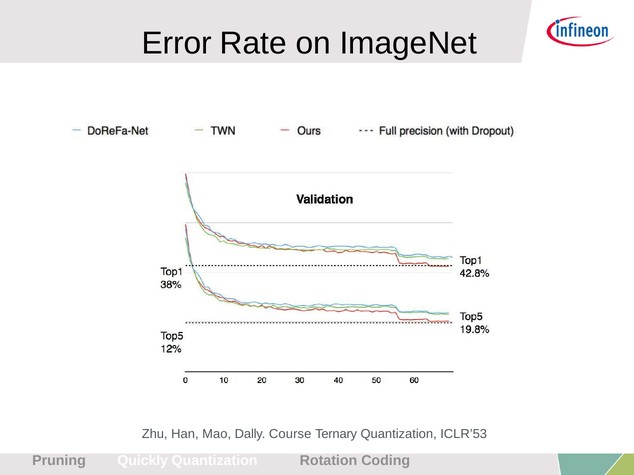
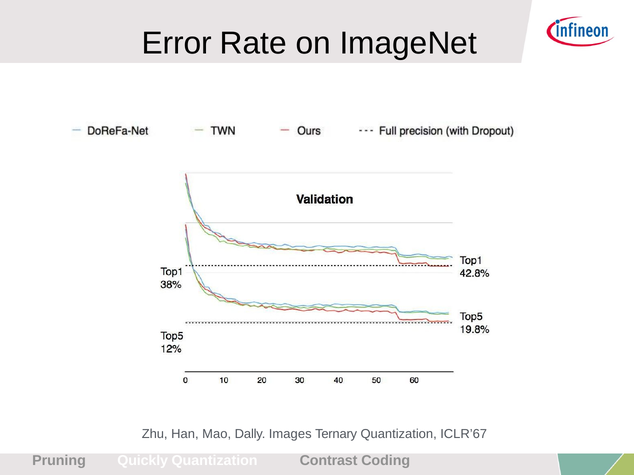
Course: Course -> Images (290, 435)
ICLR’53: ICLR’53 -> ICLR’67 (464, 435)
Rotation: Rotation -> Contrast (329, 461)
